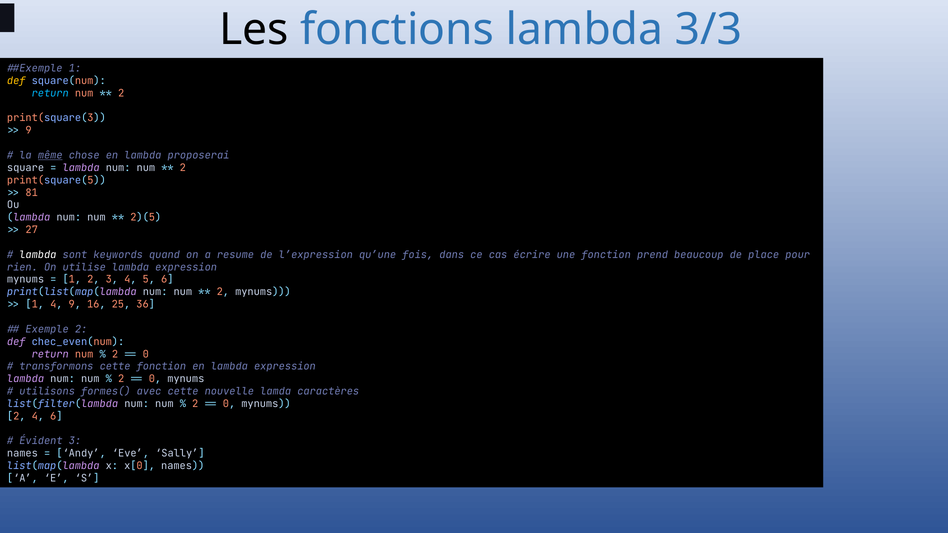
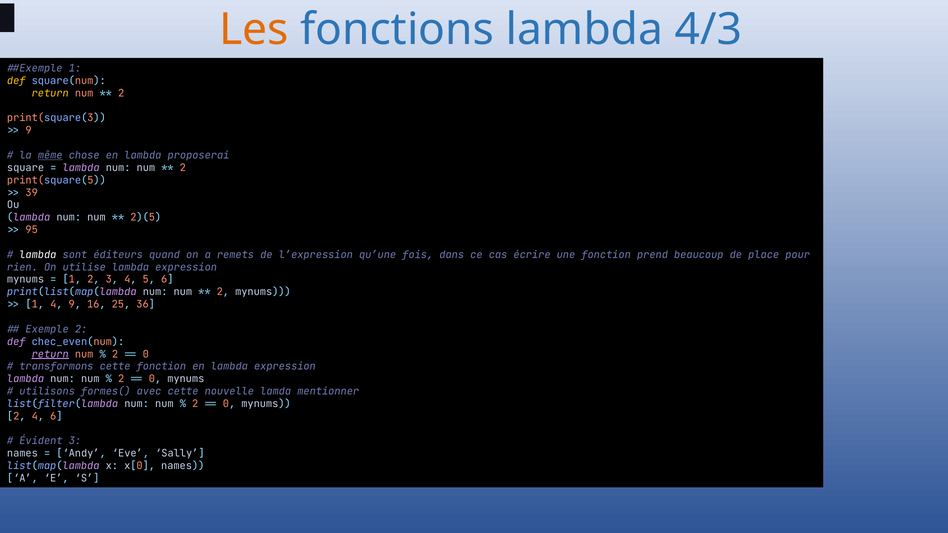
Les colour: black -> orange (254, 30)
3/3: 3/3 -> 4/3 (708, 30)
return colour: light blue -> yellow (50, 93)
81: 81 -> 39 (32, 193)
27: 27 -> 95 (32, 230)
keywords: keywords -> éditeurs (118, 255)
resume: resume -> remets (235, 255)
return underline: none -> present (50, 354)
caractères: caractères -> mentionner (328, 392)
